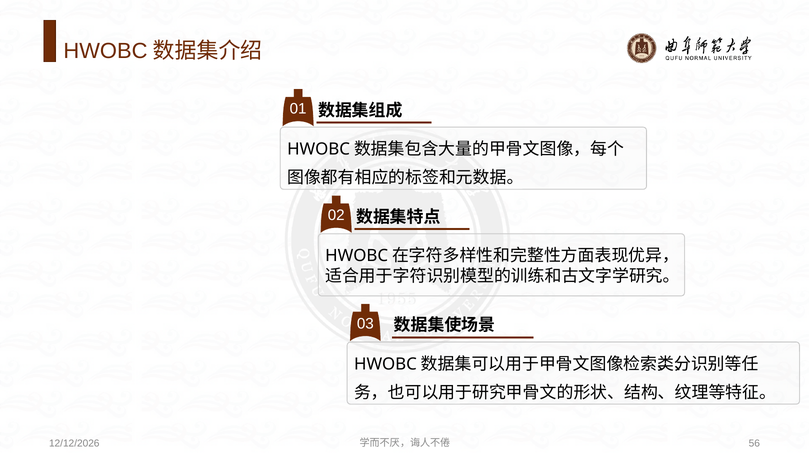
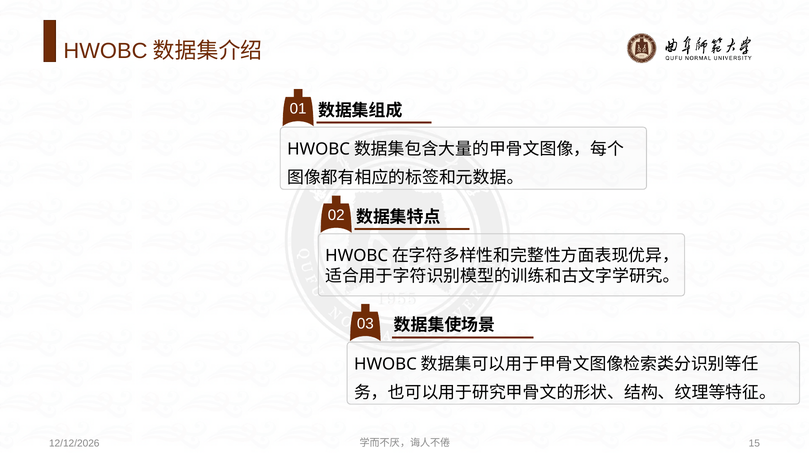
56: 56 -> 15 (754, 444)
